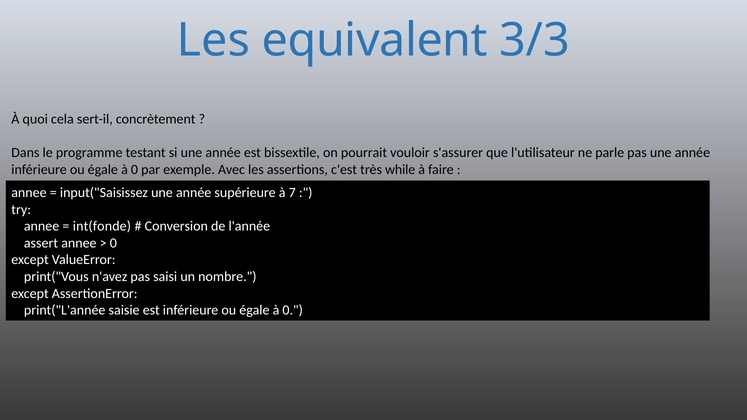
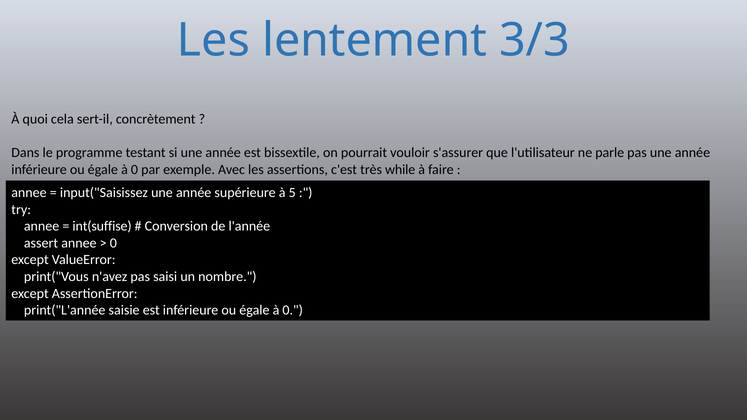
equivalent: equivalent -> lentement (375, 40)
7: 7 -> 5 (292, 193)
int(fonde: int(fonde -> int(suffise (102, 226)
